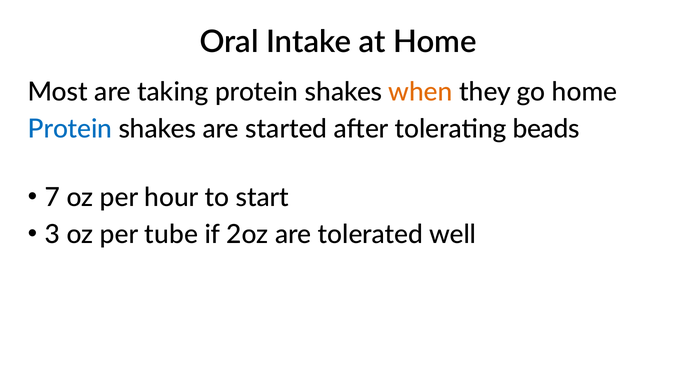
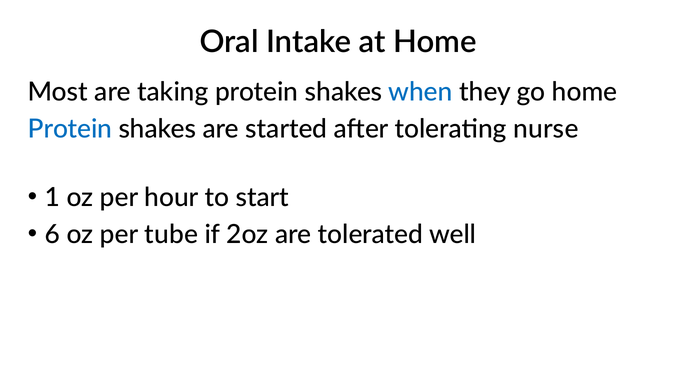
when colour: orange -> blue (421, 92)
beads: beads -> nurse (546, 129)
7: 7 -> 1 (52, 198)
3: 3 -> 6 (52, 235)
